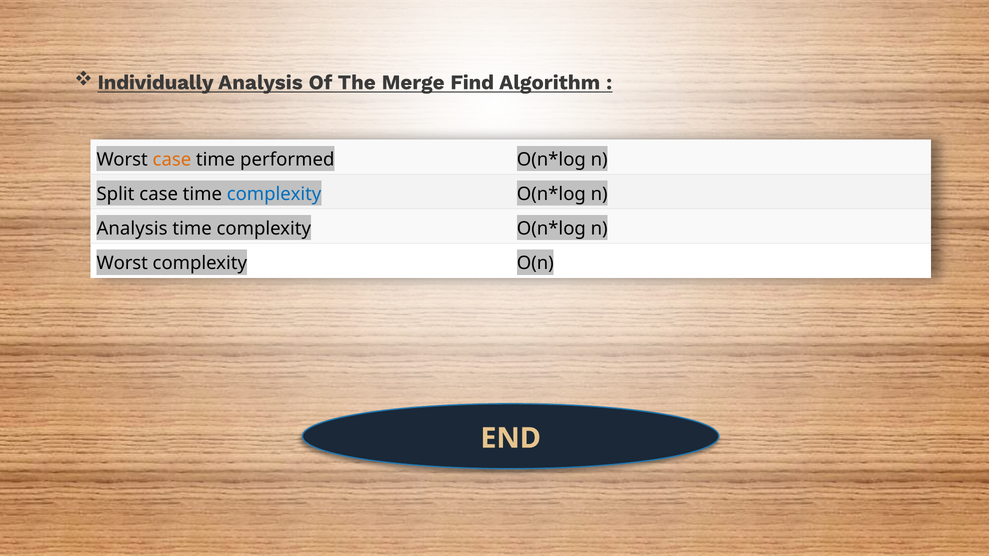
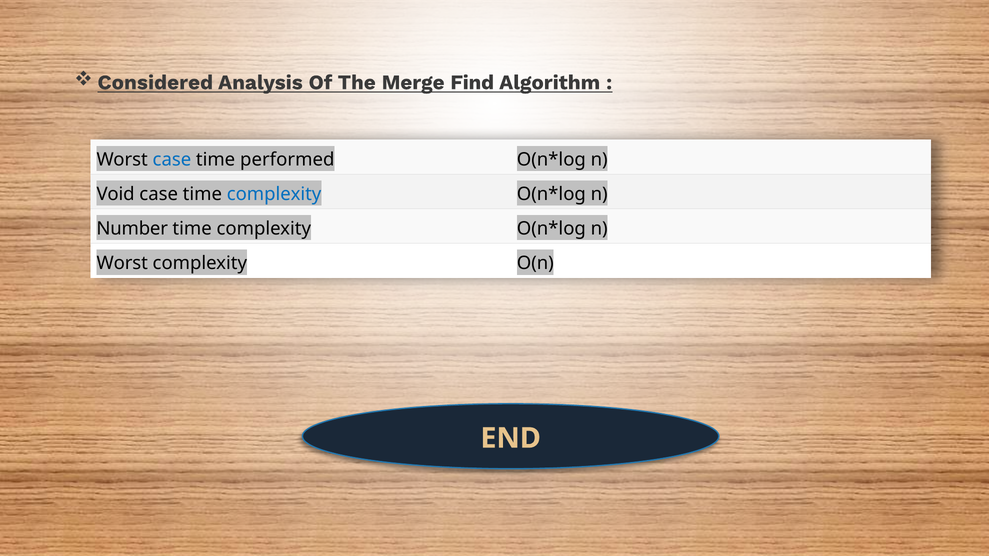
Individually: Individually -> Considered (155, 82)
case colour: orange -> blue (172, 160)
Split: Split -> Void (116, 194)
Analysis: Analysis -> Number (132, 229)
